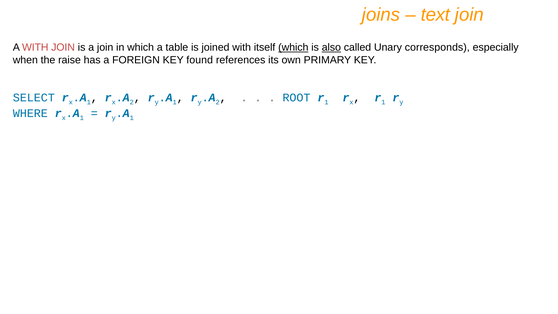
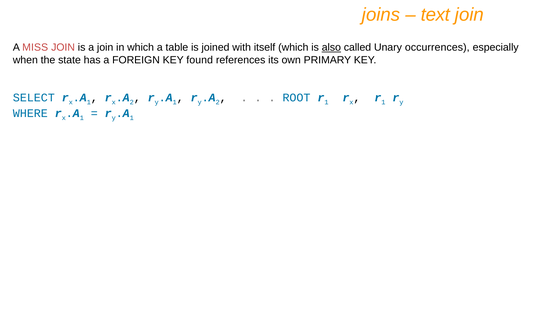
A WITH: WITH -> MISS (35, 47)
which underline: present -> none (293, 47)
corresponds: corresponds -> occurrences (437, 47)
raise: raise -> state (70, 60)
